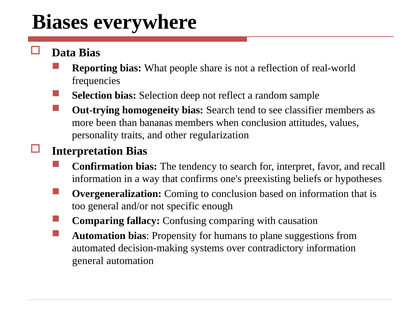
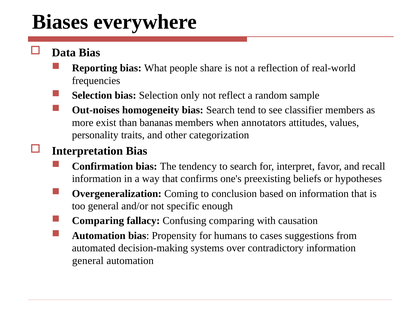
deep: deep -> only (190, 95)
Out-trying: Out-trying -> Out-noises (96, 110)
been: been -> exist (106, 123)
when conclusion: conclusion -> annotators (264, 123)
regularization: regularization -> categorization (219, 135)
plane: plane -> cases (271, 236)
